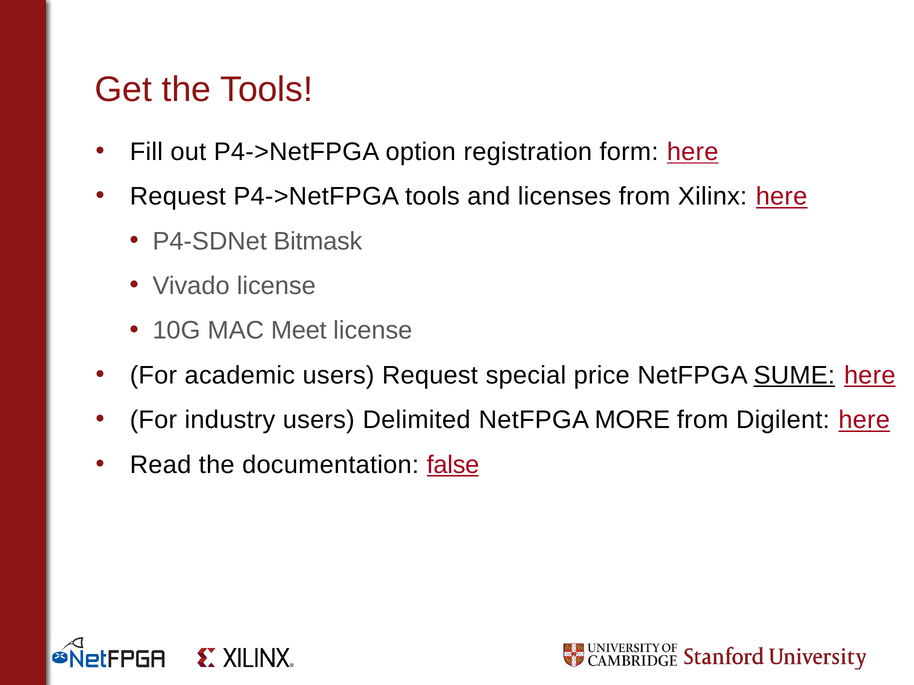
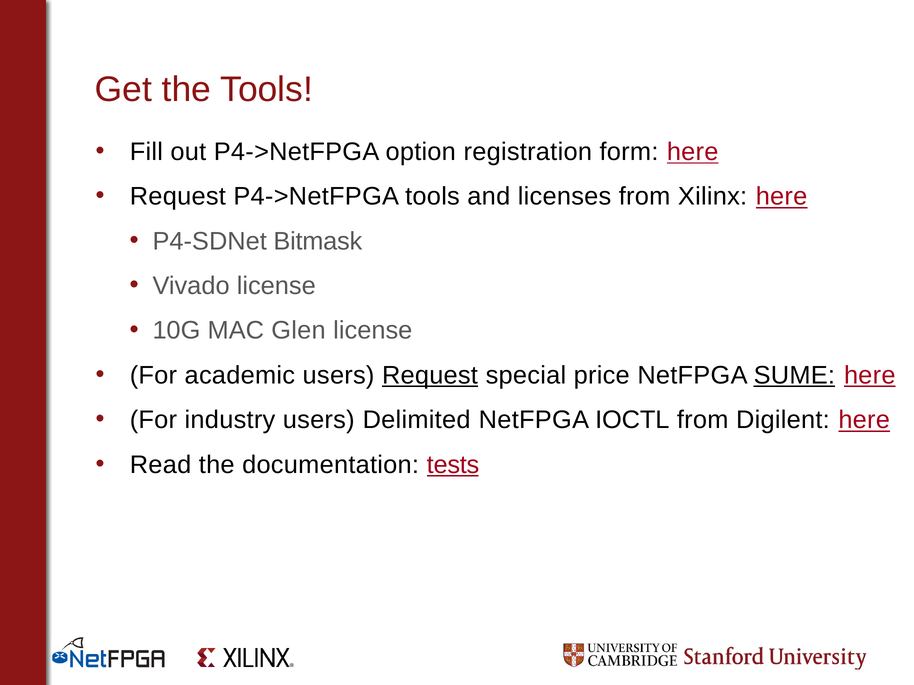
Meet: Meet -> Glen (299, 331)
Request underline: none -> present (430, 376)
MORE: MORE -> IOCTL (632, 420)
false: false -> tests (453, 465)
